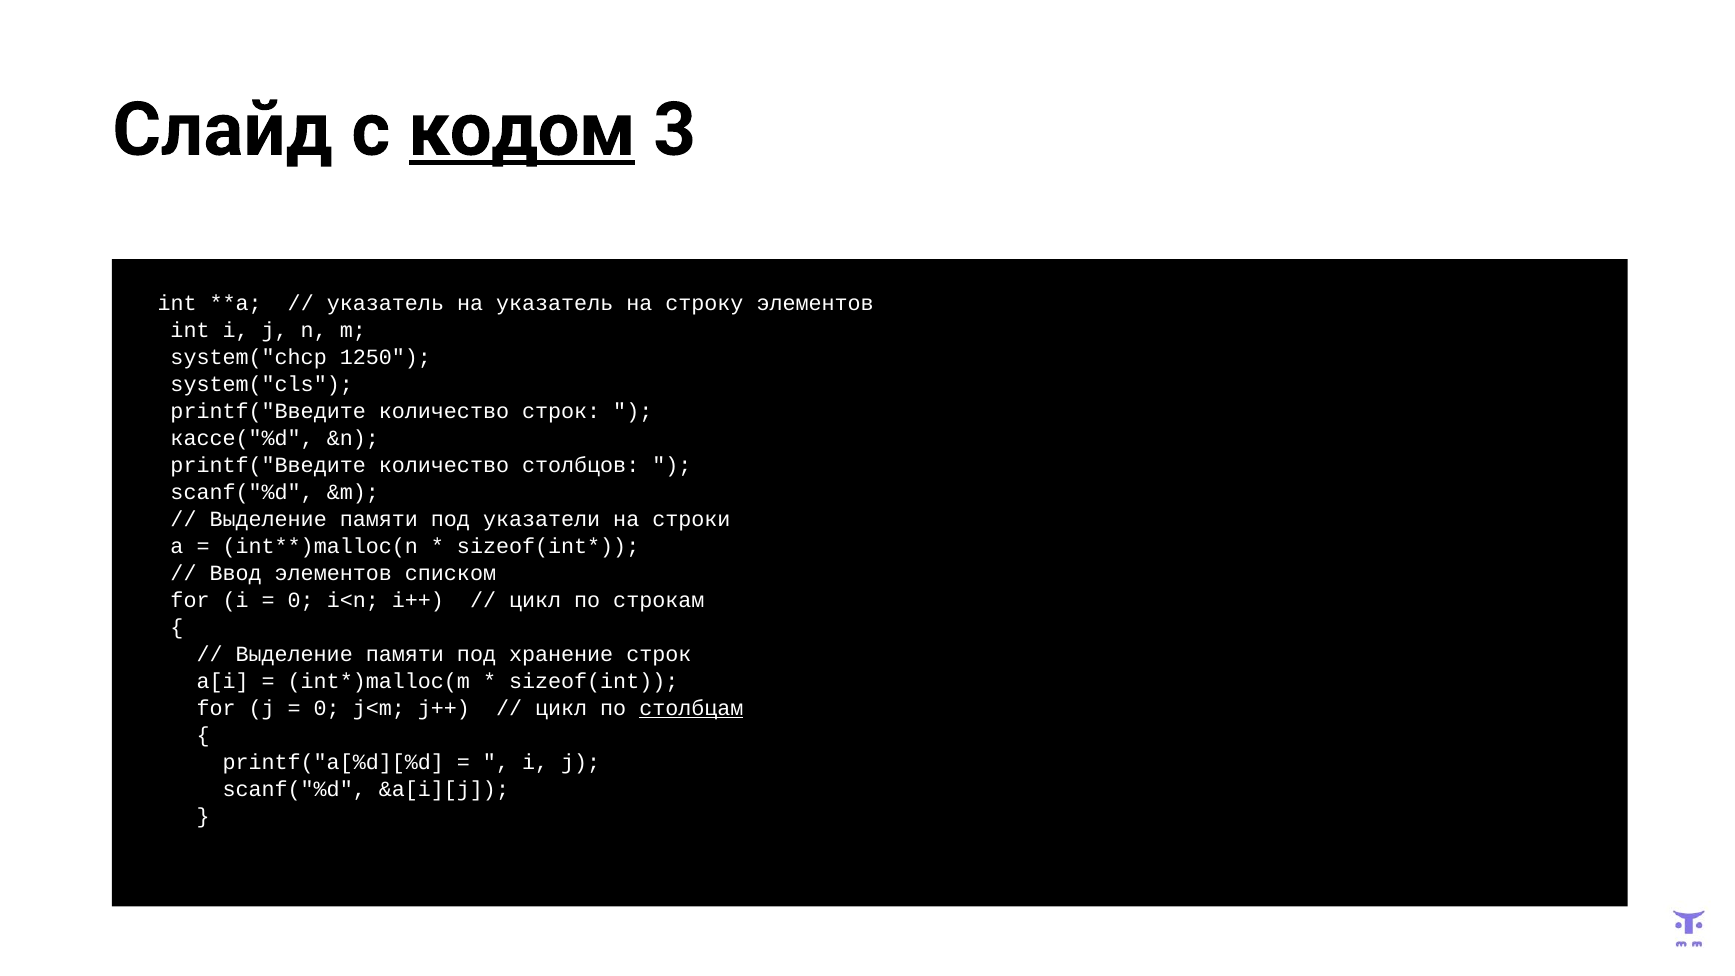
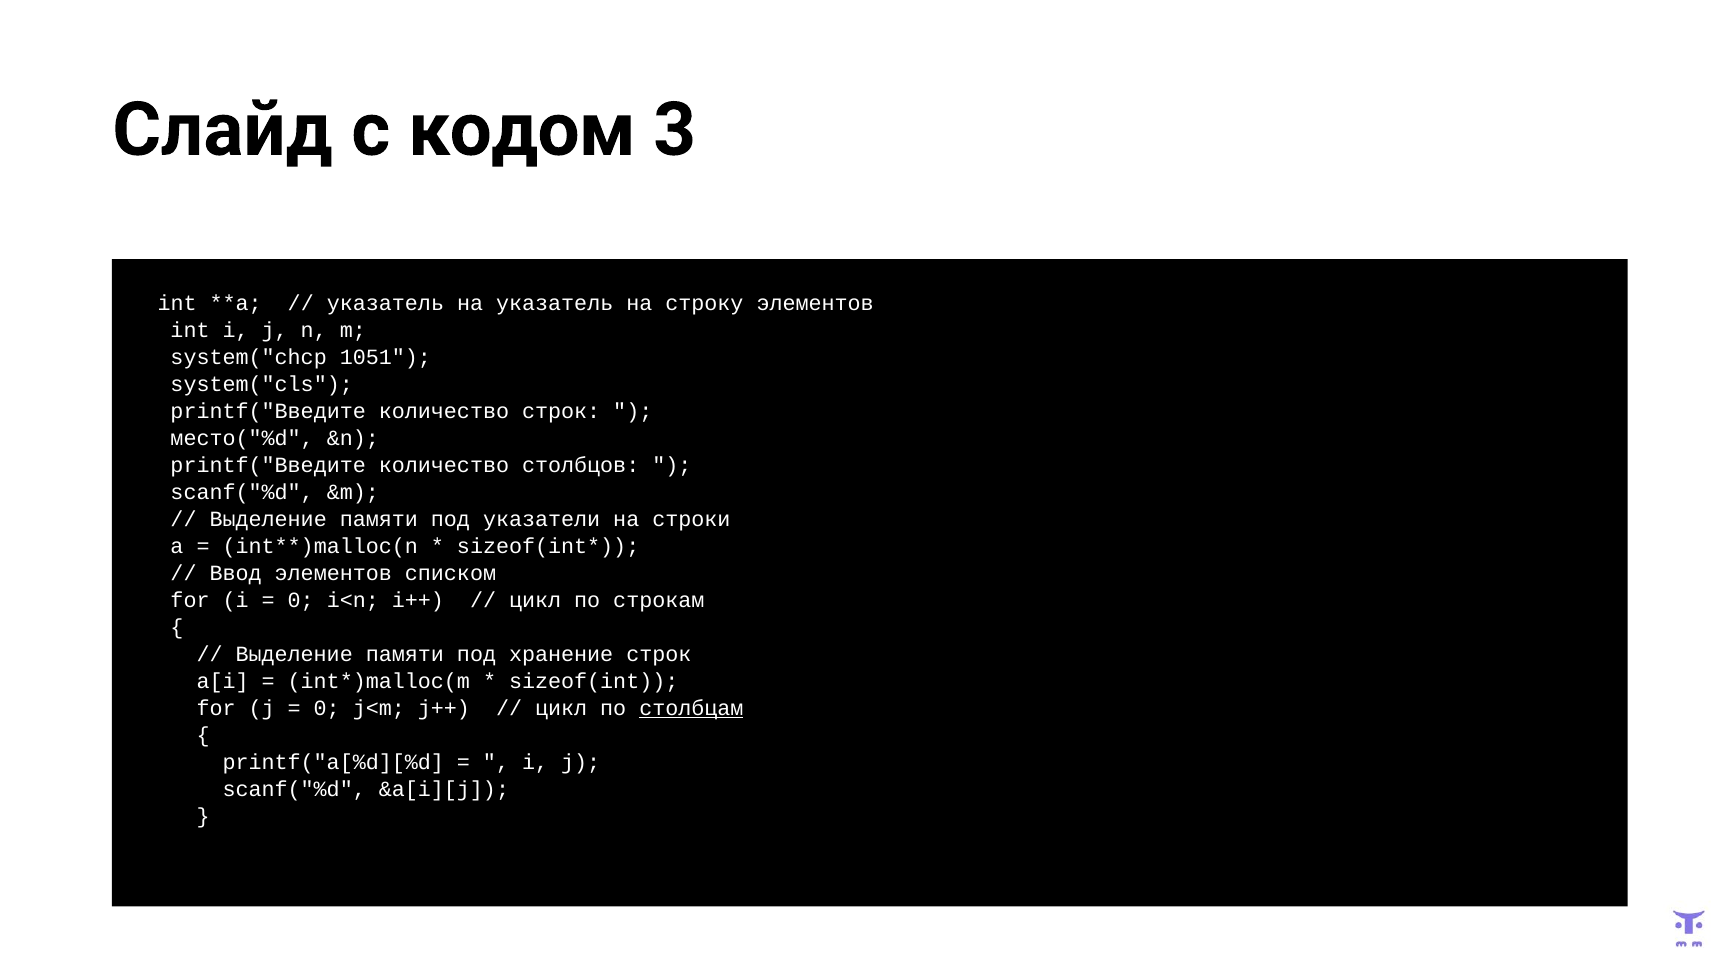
кодом underline: present -> none (522, 130)
1250: 1250 -> 1051 (385, 357)
кассе("%d: кассе("%d -> место("%d (242, 438)
